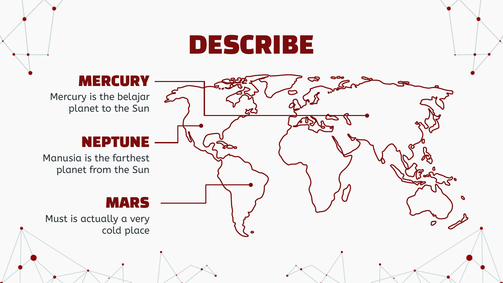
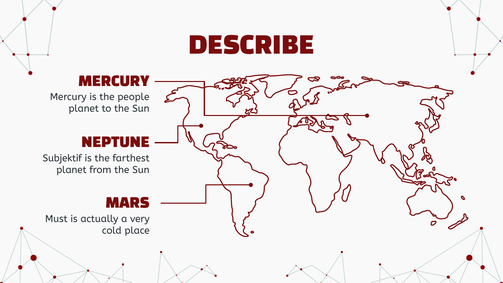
belajar: belajar -> people (133, 97)
Manusia: Manusia -> Subjektif (62, 158)
